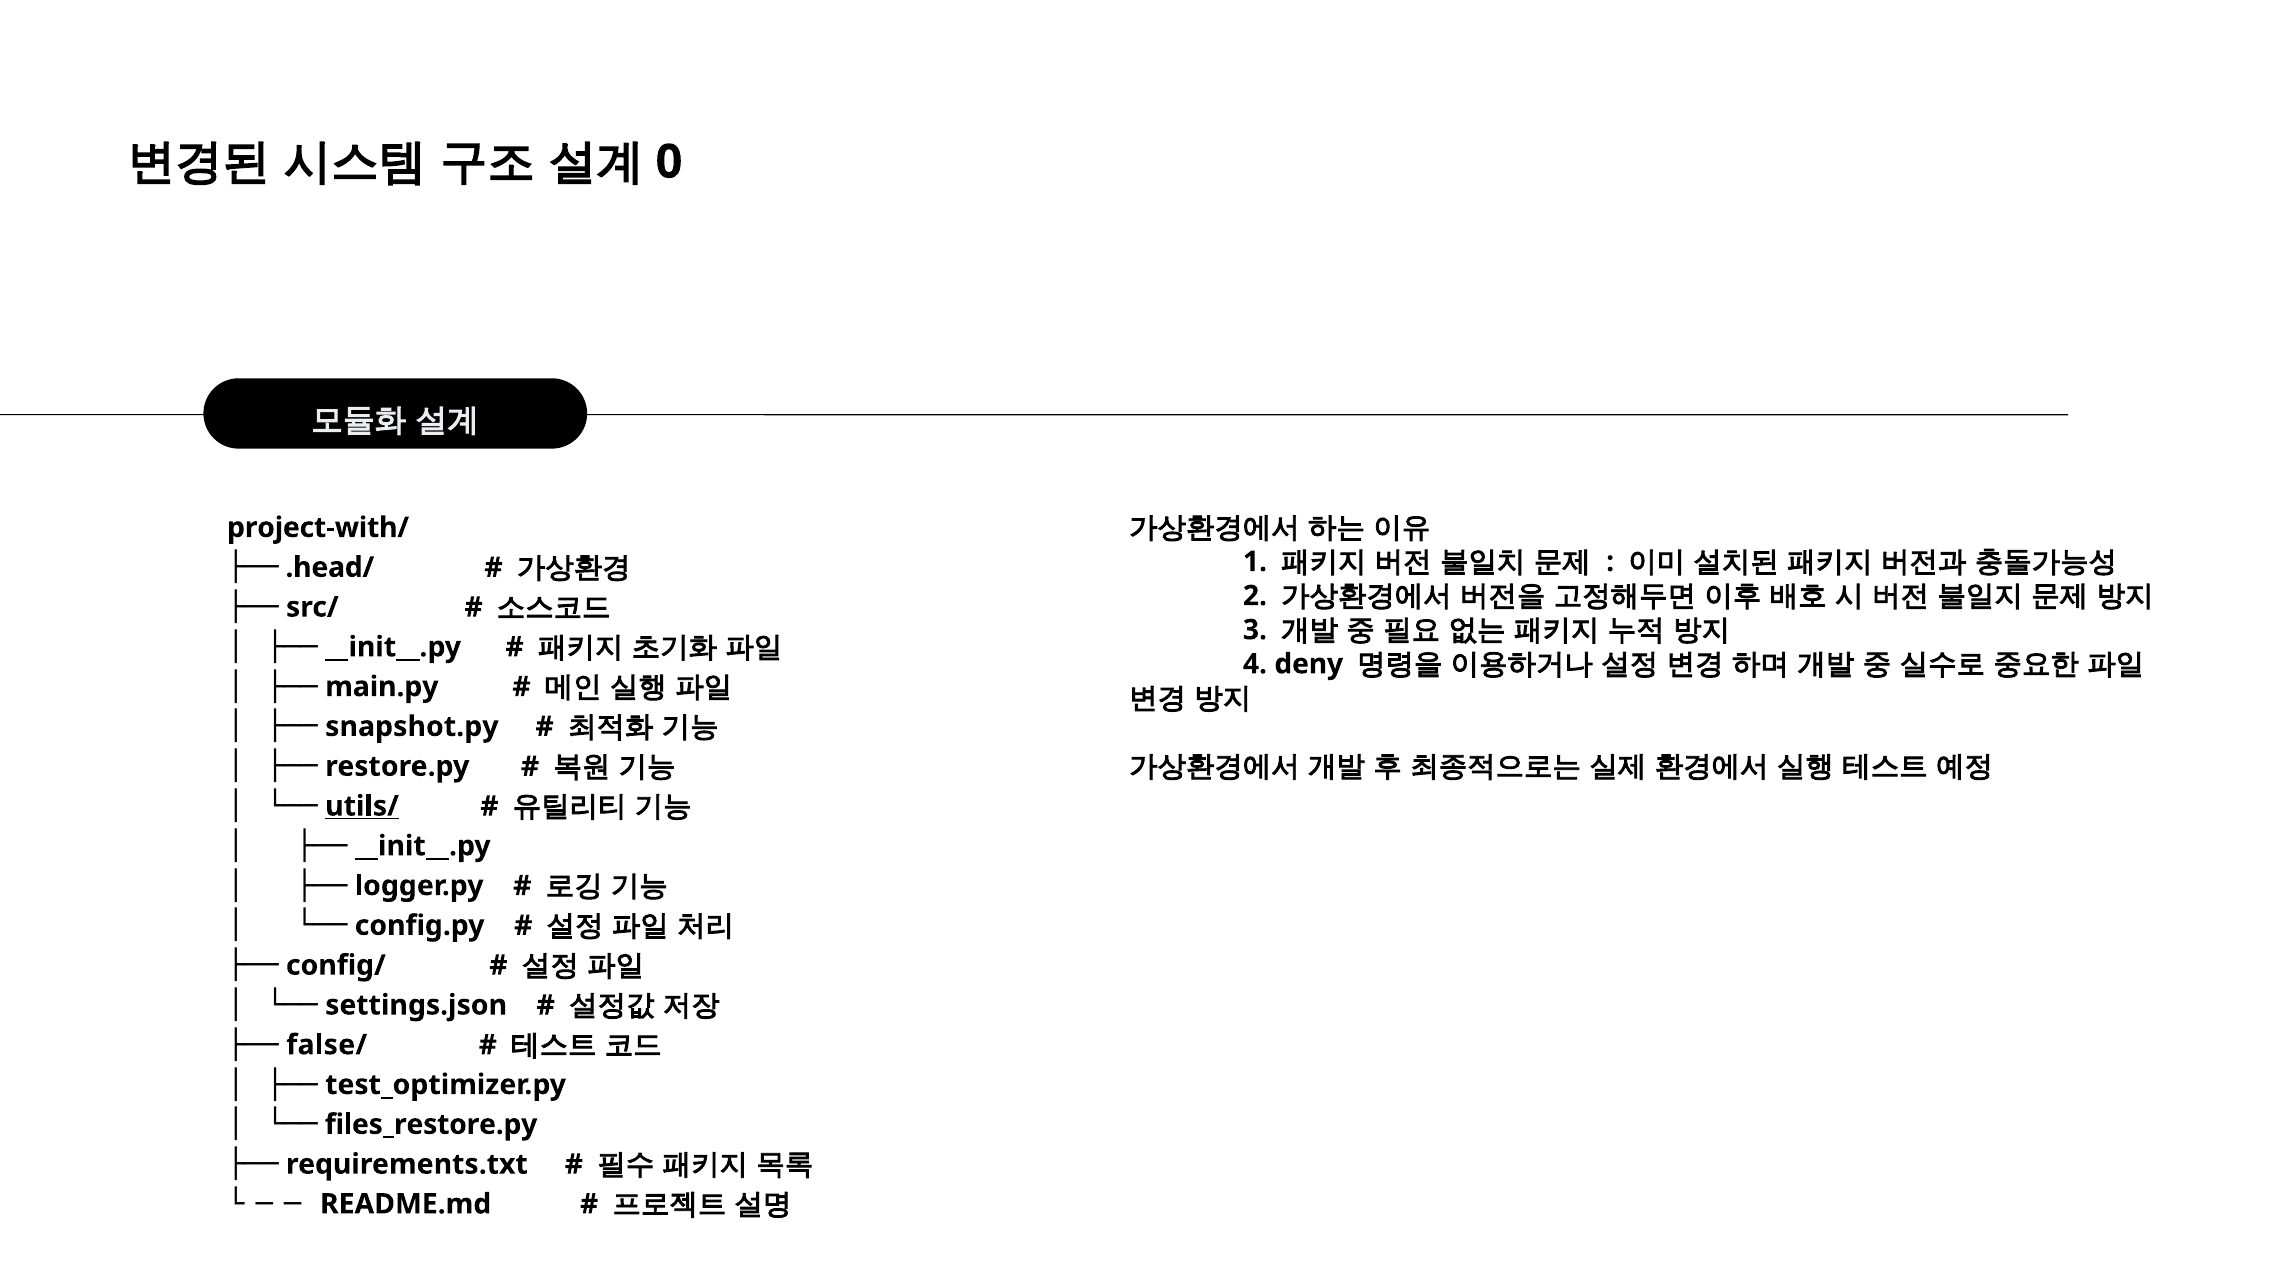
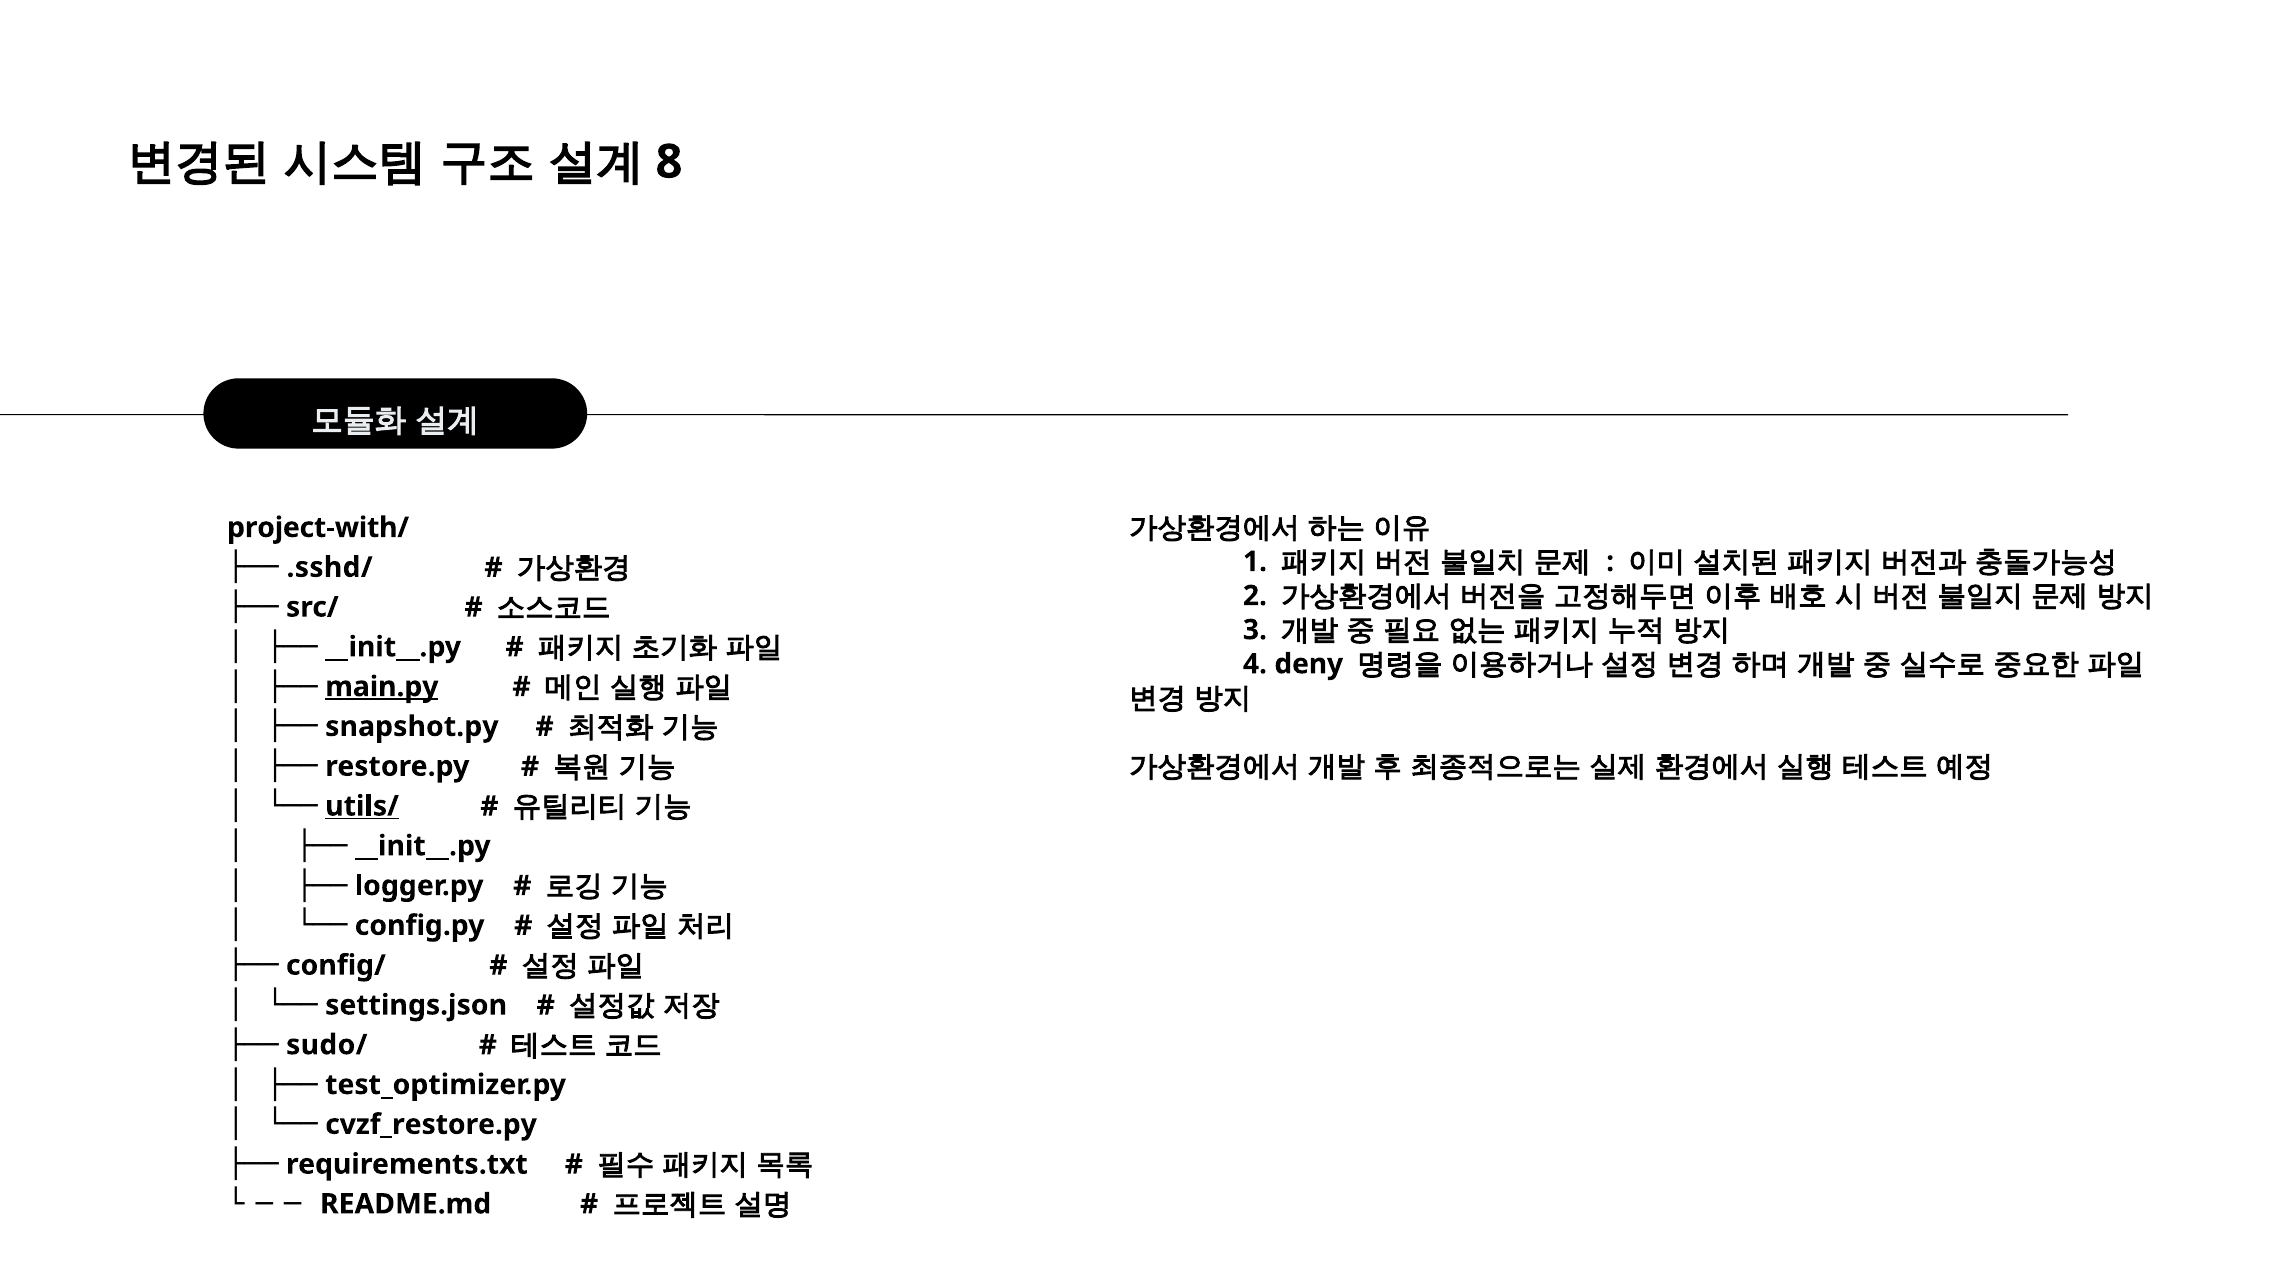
0: 0 -> 8 (669, 162)
.head/: .head/ -> .sshd/ (330, 567)
main.py underline: none -> present (382, 687)
false/: false/ -> sudo/ (327, 1045)
files_restore.py: files_restore.py -> cvzf_restore.py (431, 1125)
